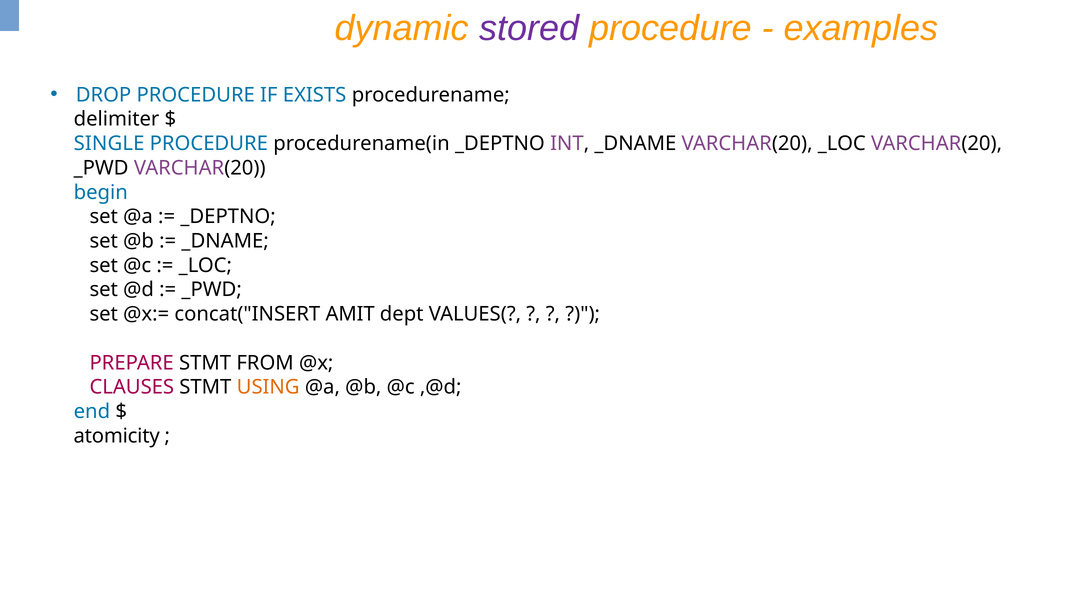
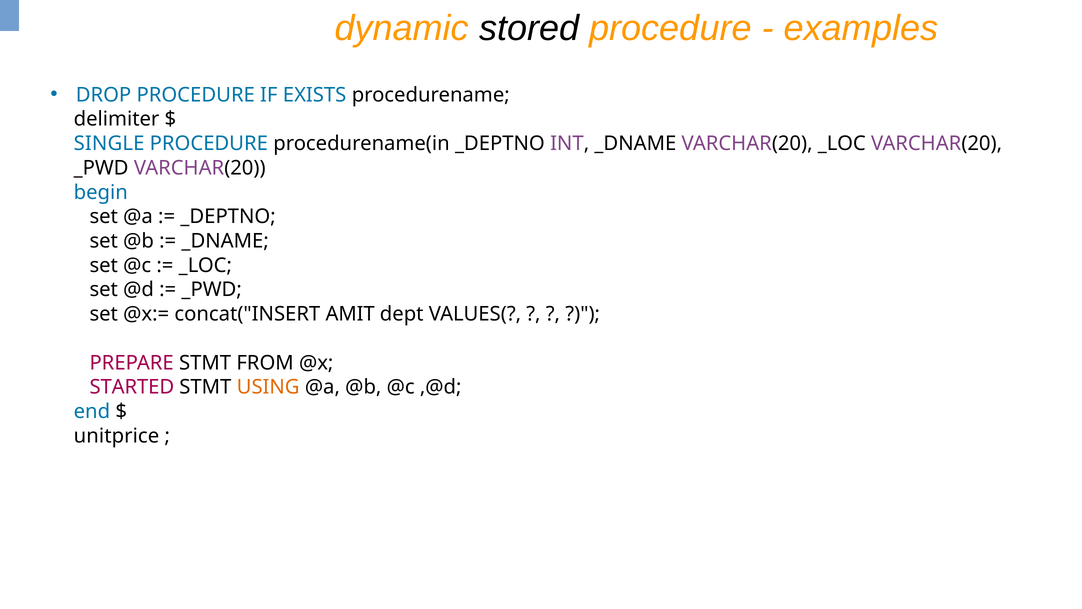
stored colour: purple -> black (529, 28)
CLAUSES: CLAUSES -> STARTED (132, 387)
atomicity: atomicity -> unitprice (116, 436)
